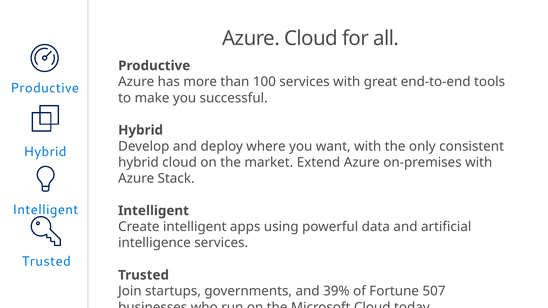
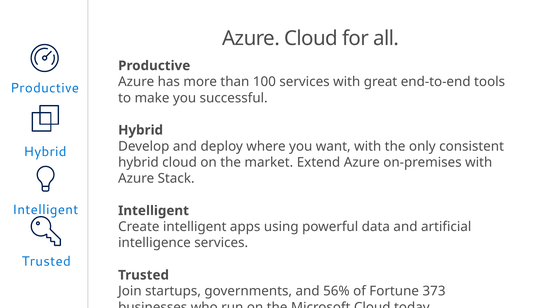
39%: 39% -> 56% (336, 291)
507: 507 -> 373 (434, 291)
